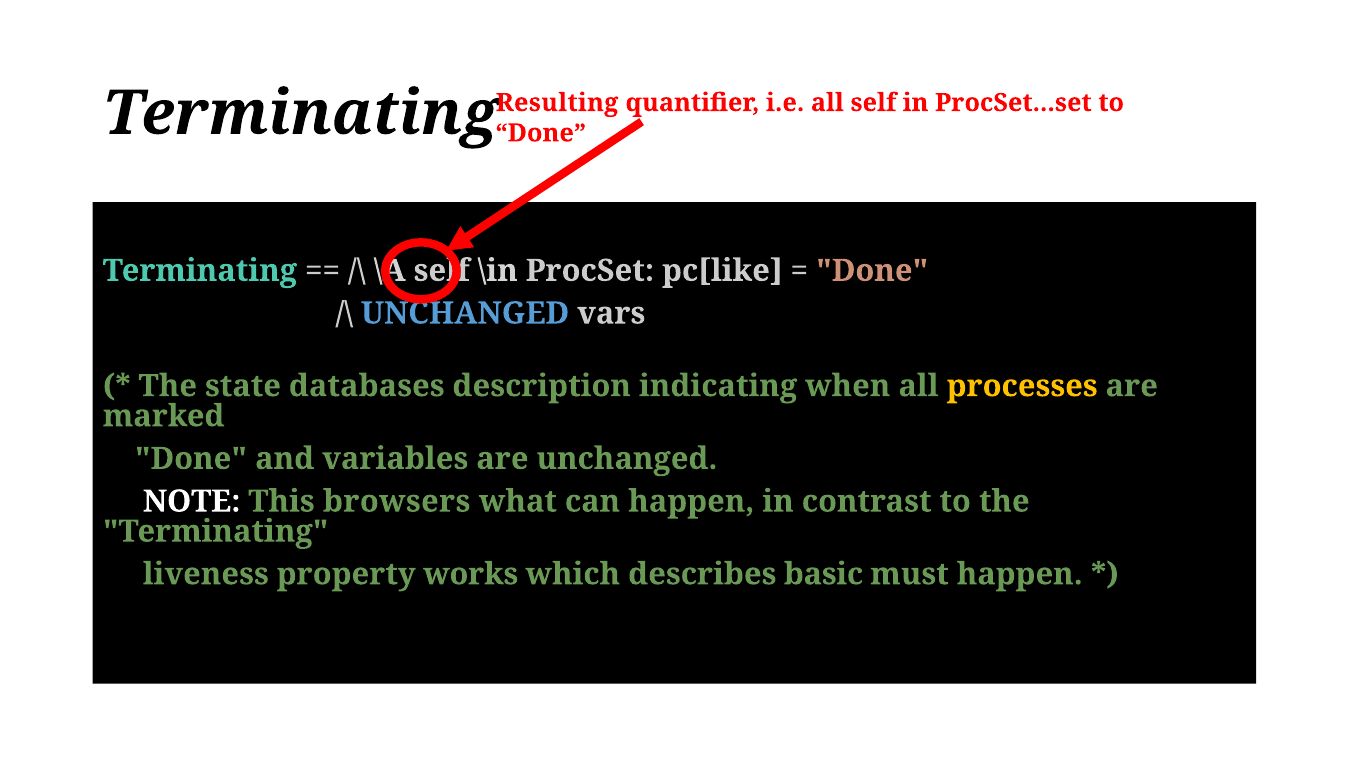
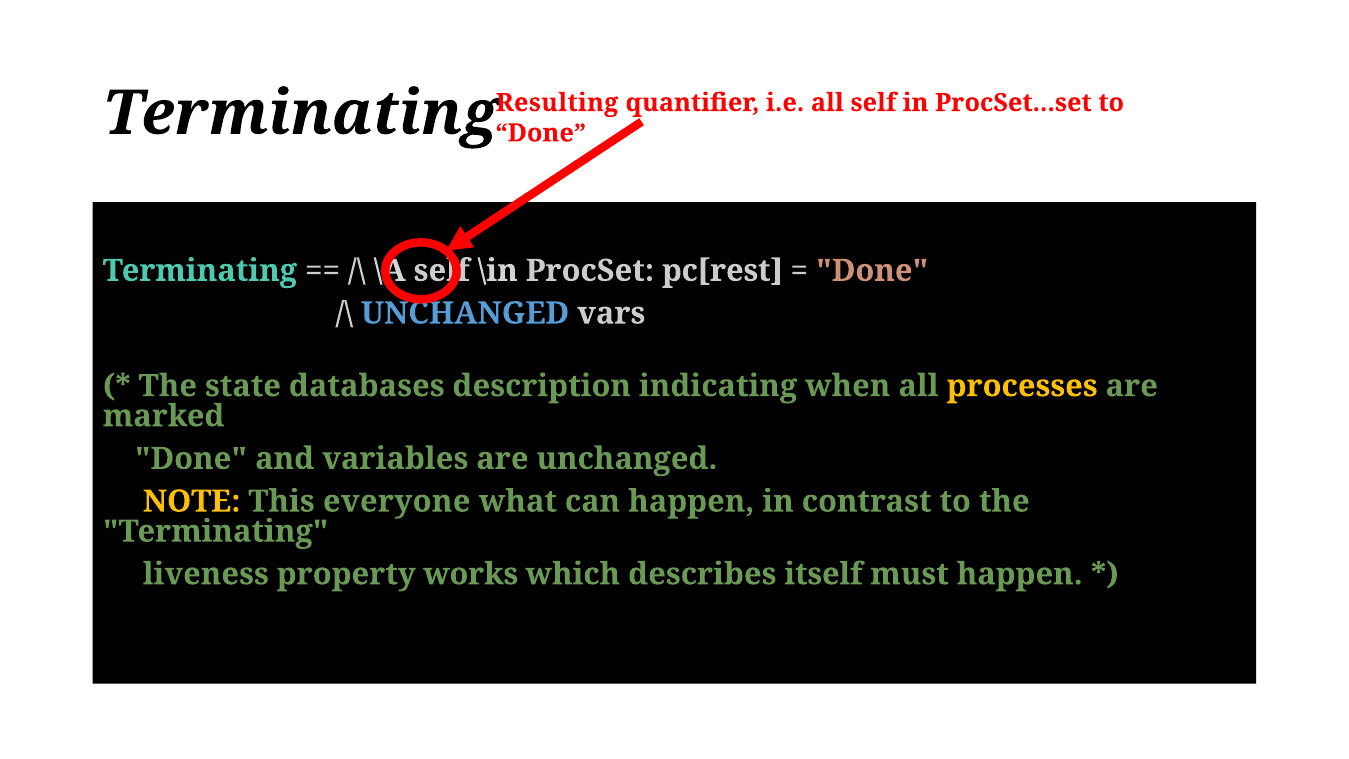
pc[like: pc[like -> pc[rest (722, 271)
NOTE colour: white -> yellow (192, 501)
browsers: browsers -> everyone (397, 501)
basic: basic -> itself (823, 574)
